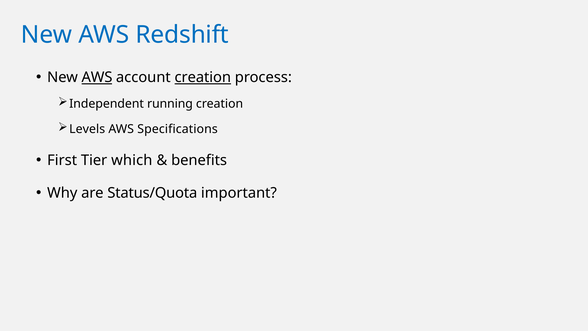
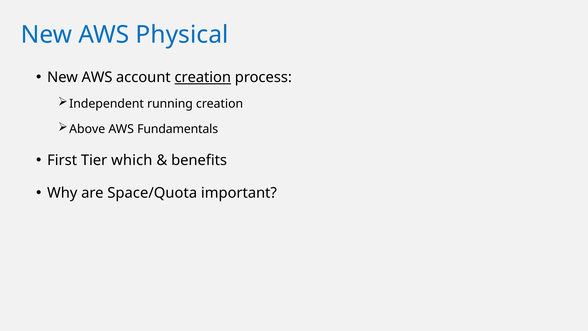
Redshift: Redshift -> Physical (182, 35)
AWS underline: present -> none (97, 77)
Levels: Levels -> Above (87, 129)
Specifications: Specifications -> Fundamentals (178, 129)
Status/Quota: Status/Quota -> Space/Quota (152, 193)
